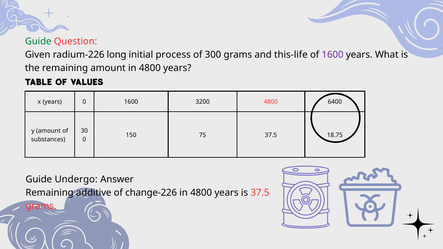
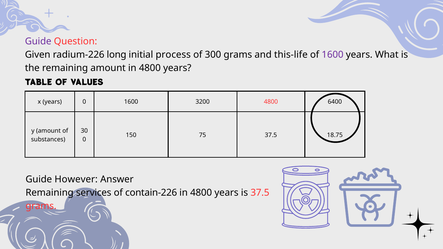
Guide colour: green -> purple (38, 41)
Undergo: Undergo -> However (76, 180)
additive: additive -> services (94, 193)
change-226: change-226 -> contain-226 (151, 193)
